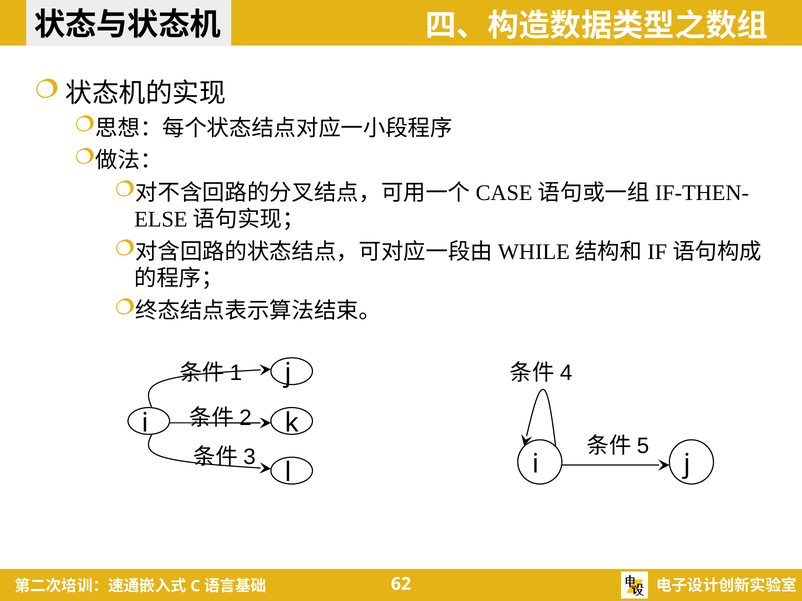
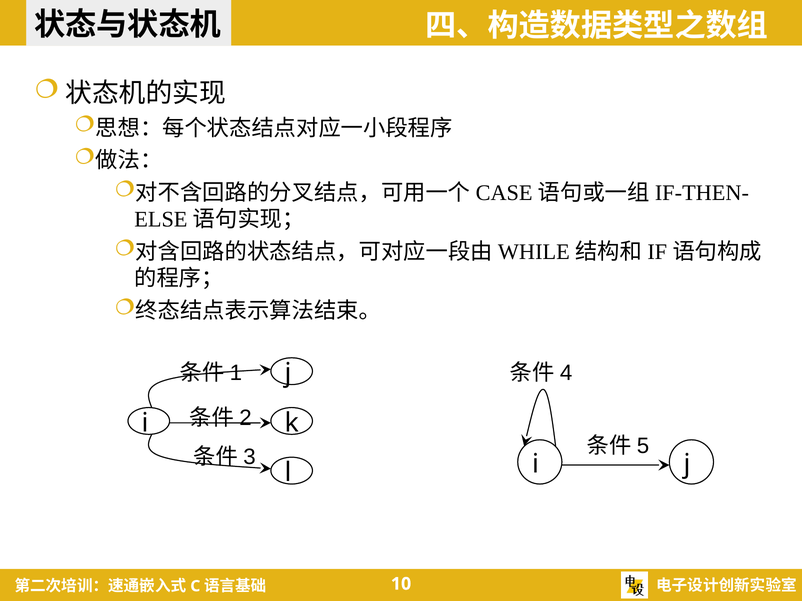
62: 62 -> 10 (401, 584)
